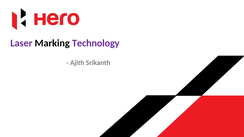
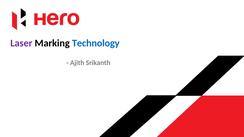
Technology colour: purple -> blue (96, 43)
